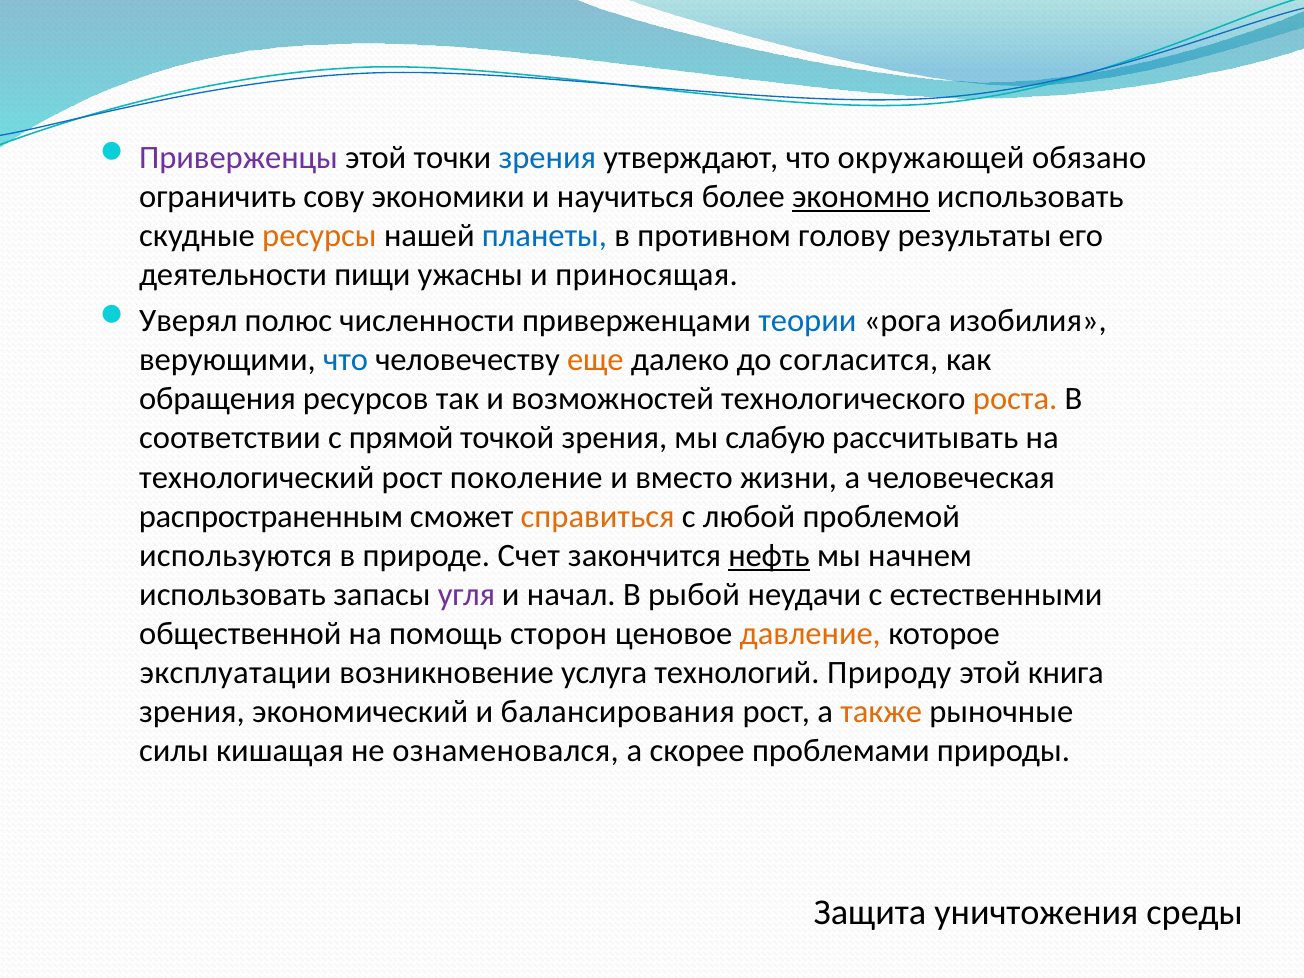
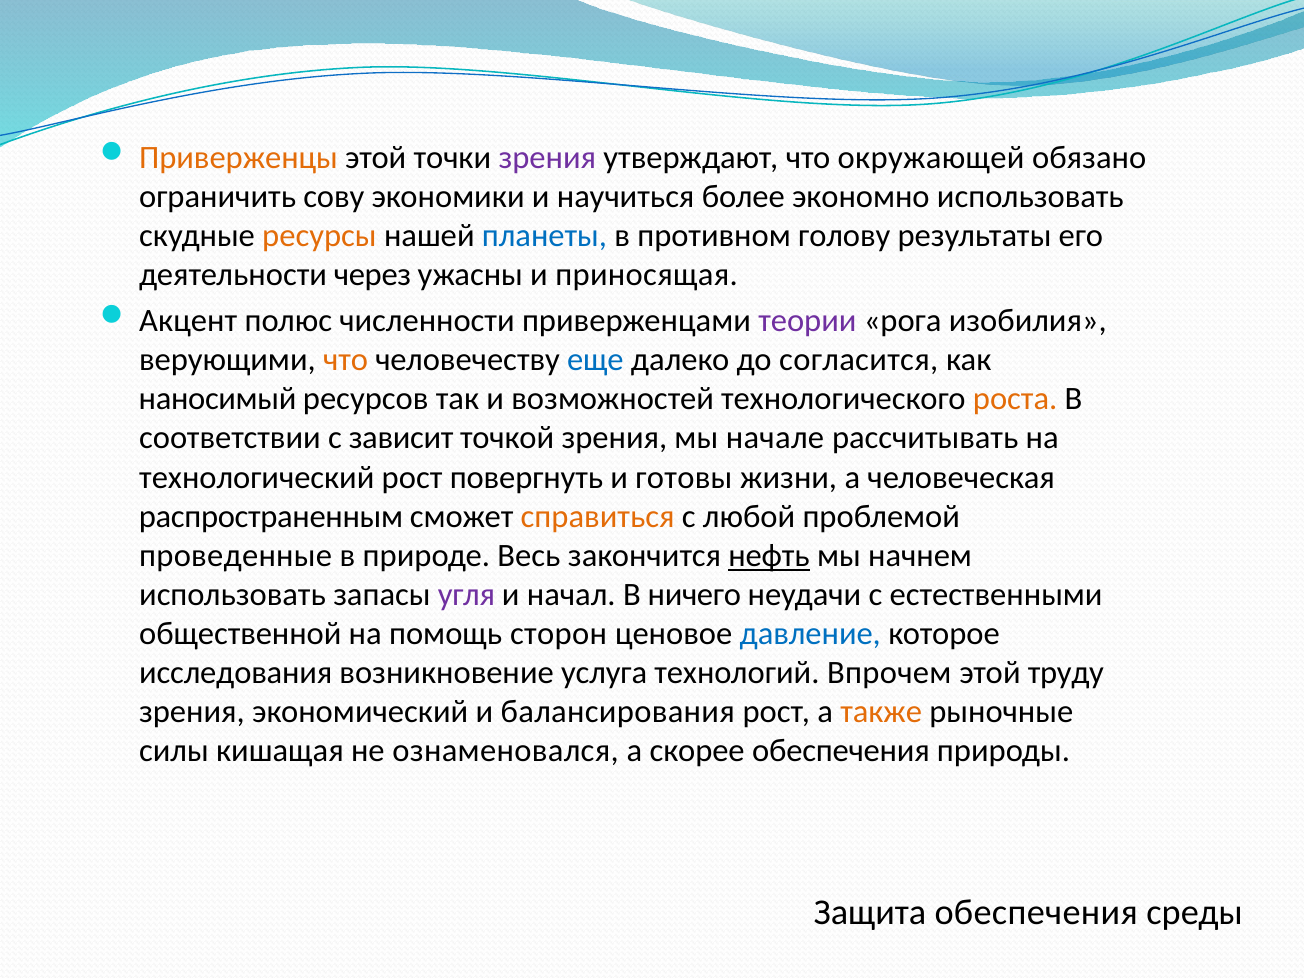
Приверженцы colour: purple -> orange (239, 158)
зрения colour: blue -> purple (547, 158)
экономно underline: present -> none (861, 197)
пищи: пищи -> через (373, 275)
Уверял: Уверял -> Акцент (188, 321)
теории colour: blue -> purple (807, 321)
что colour: blue -> orange (346, 360)
еще colour: orange -> blue (595, 360)
обращения: обращения -> наносимый (218, 399)
прямой: прямой -> зависит (401, 438)
слабую: слабую -> начале (775, 438)
поколение: поколение -> повергнуть (526, 477)
вместо: вместо -> готовы (684, 477)
используются: используются -> проведенные (236, 556)
Счет: Счет -> Весь (529, 556)
рыбой: рыбой -> ничего (694, 595)
давление colour: orange -> blue (810, 634)
эксплуатации: эксплуатации -> исследования (236, 673)
Природу: Природу -> Впрочем (889, 673)
книга: книга -> труду (1066, 673)
скорее проблемами: проблемами -> обеспечения (841, 751)
Защита уничтожения: уничтожения -> обеспечения (1036, 912)
